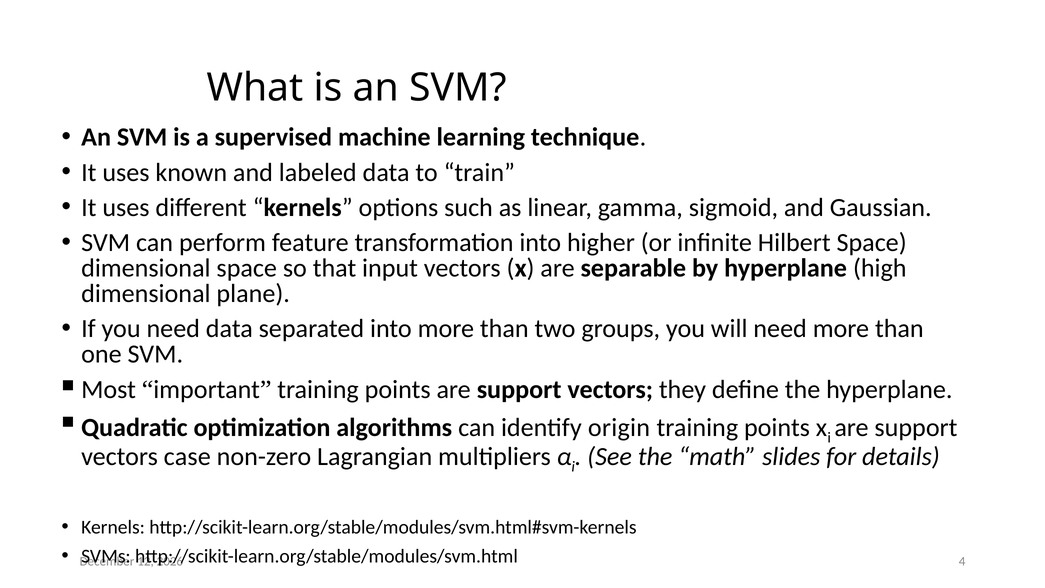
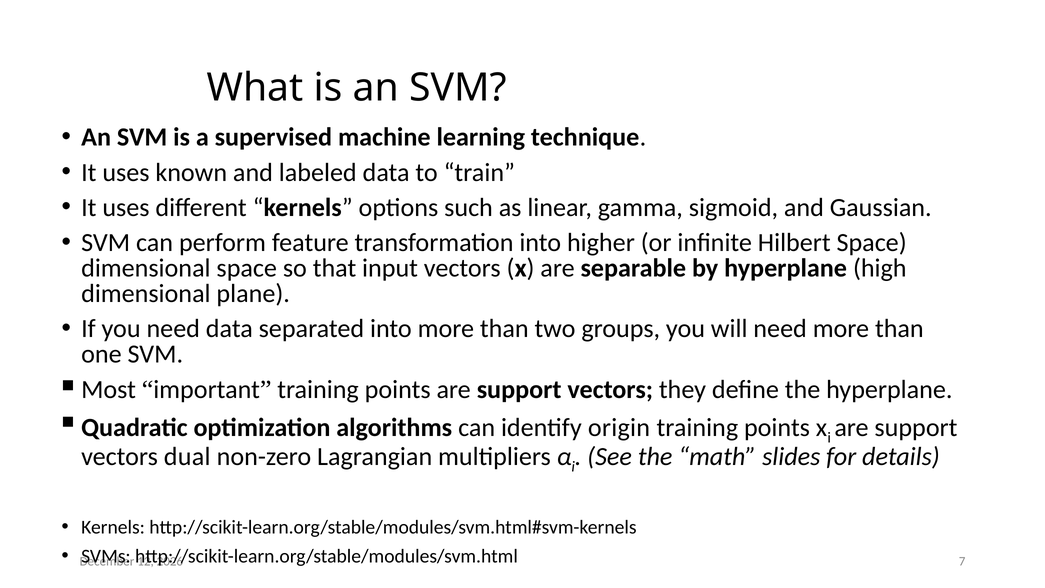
case: case -> dual (187, 456)
4: 4 -> 7 (962, 561)
